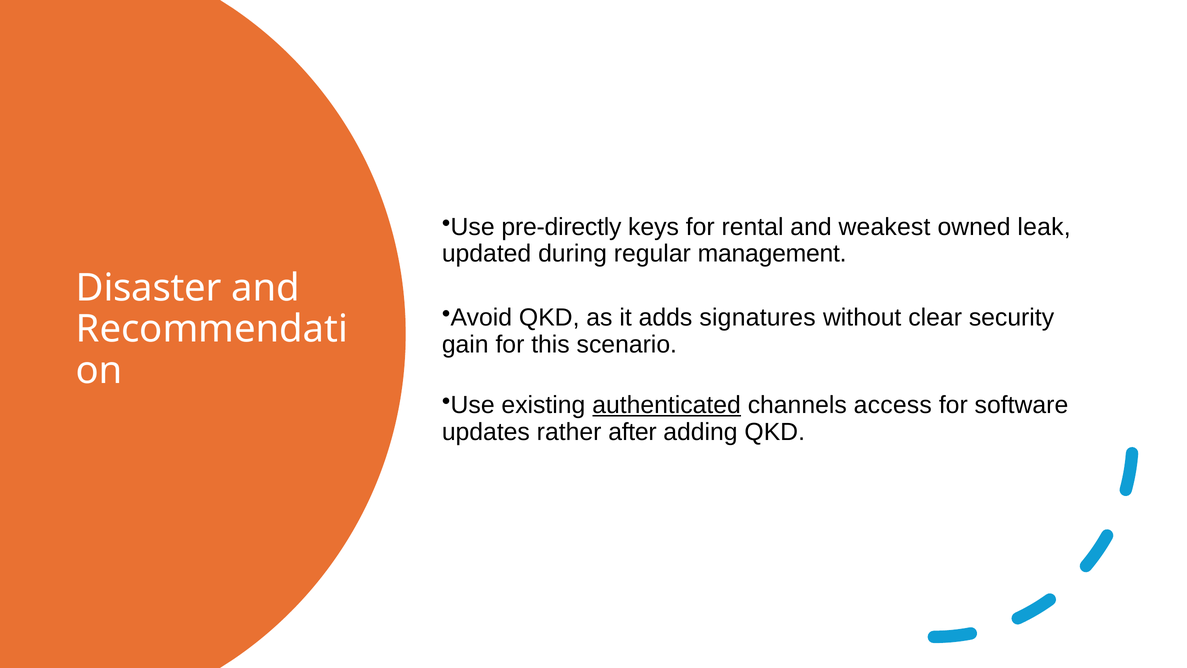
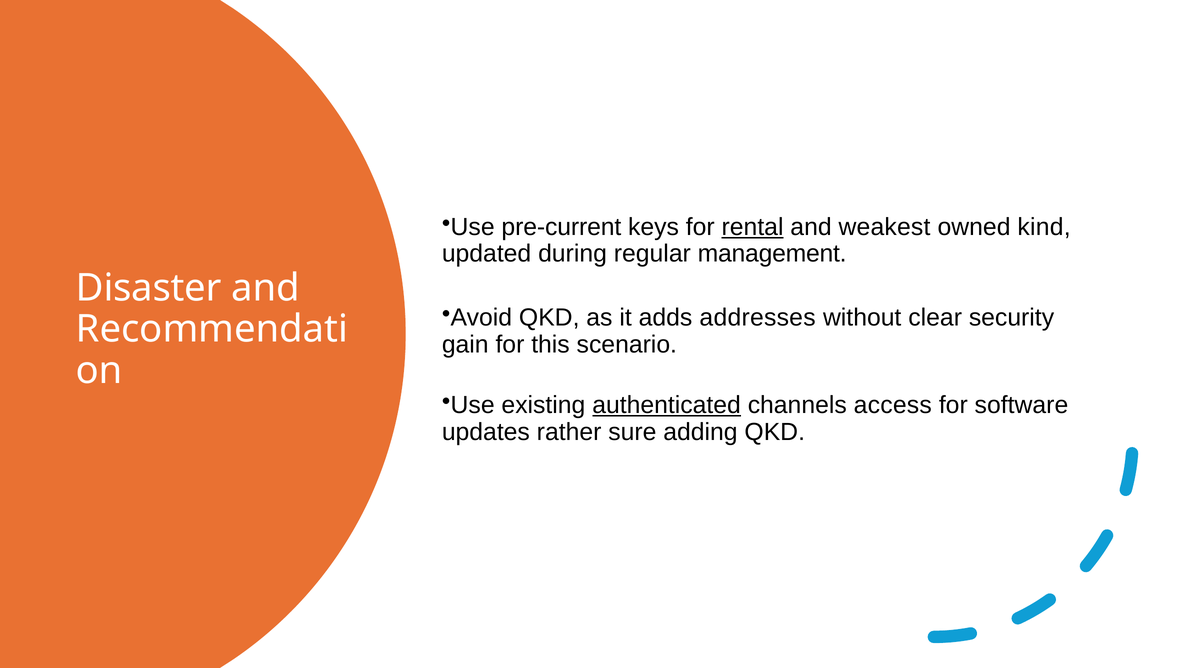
pre-directly: pre-directly -> pre-current (561, 227)
rental underline: none -> present (753, 227)
leak: leak -> kind (1044, 227)
signatures: signatures -> addresses (758, 317)
after: after -> sure (632, 432)
